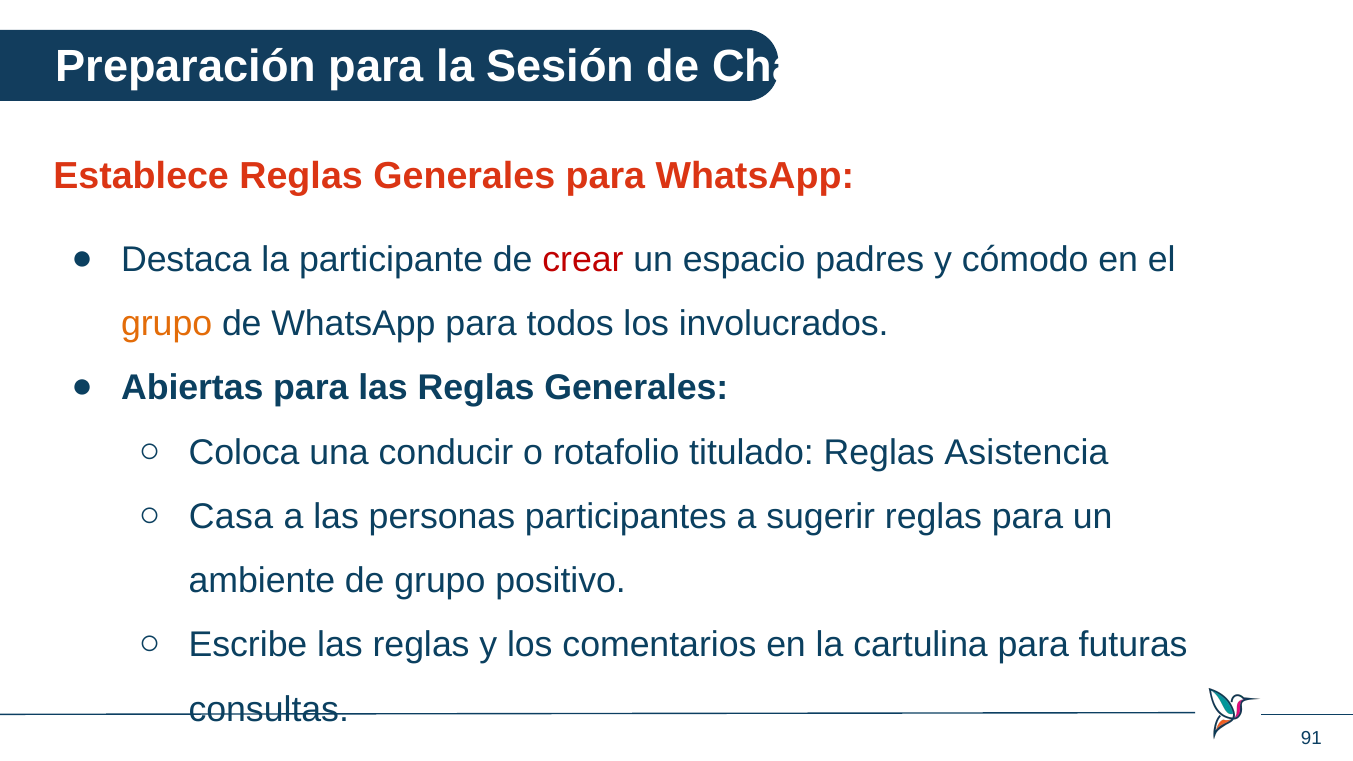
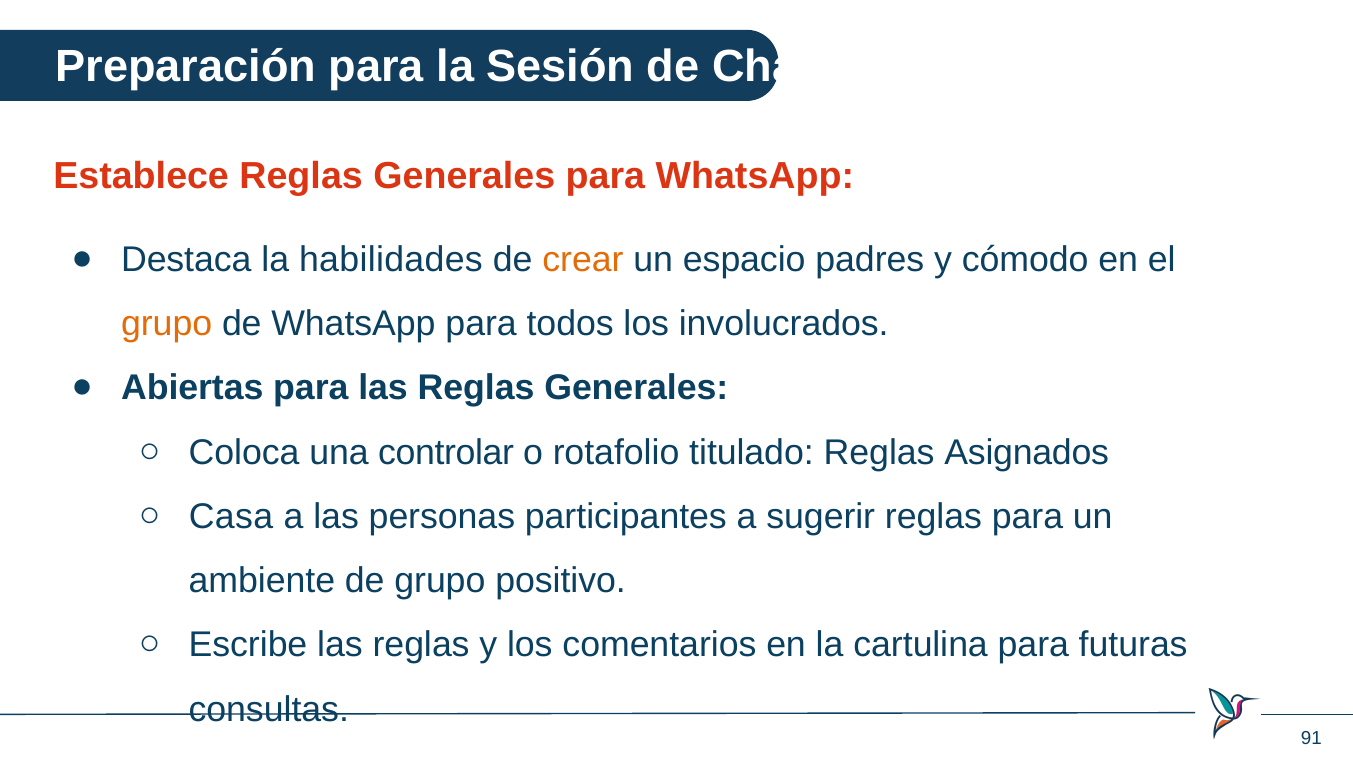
participante: participante -> habilidades (391, 260)
crear colour: red -> orange (583, 260)
conducir: conducir -> controlar (446, 453)
Asistencia: Asistencia -> Asignados (1027, 453)
